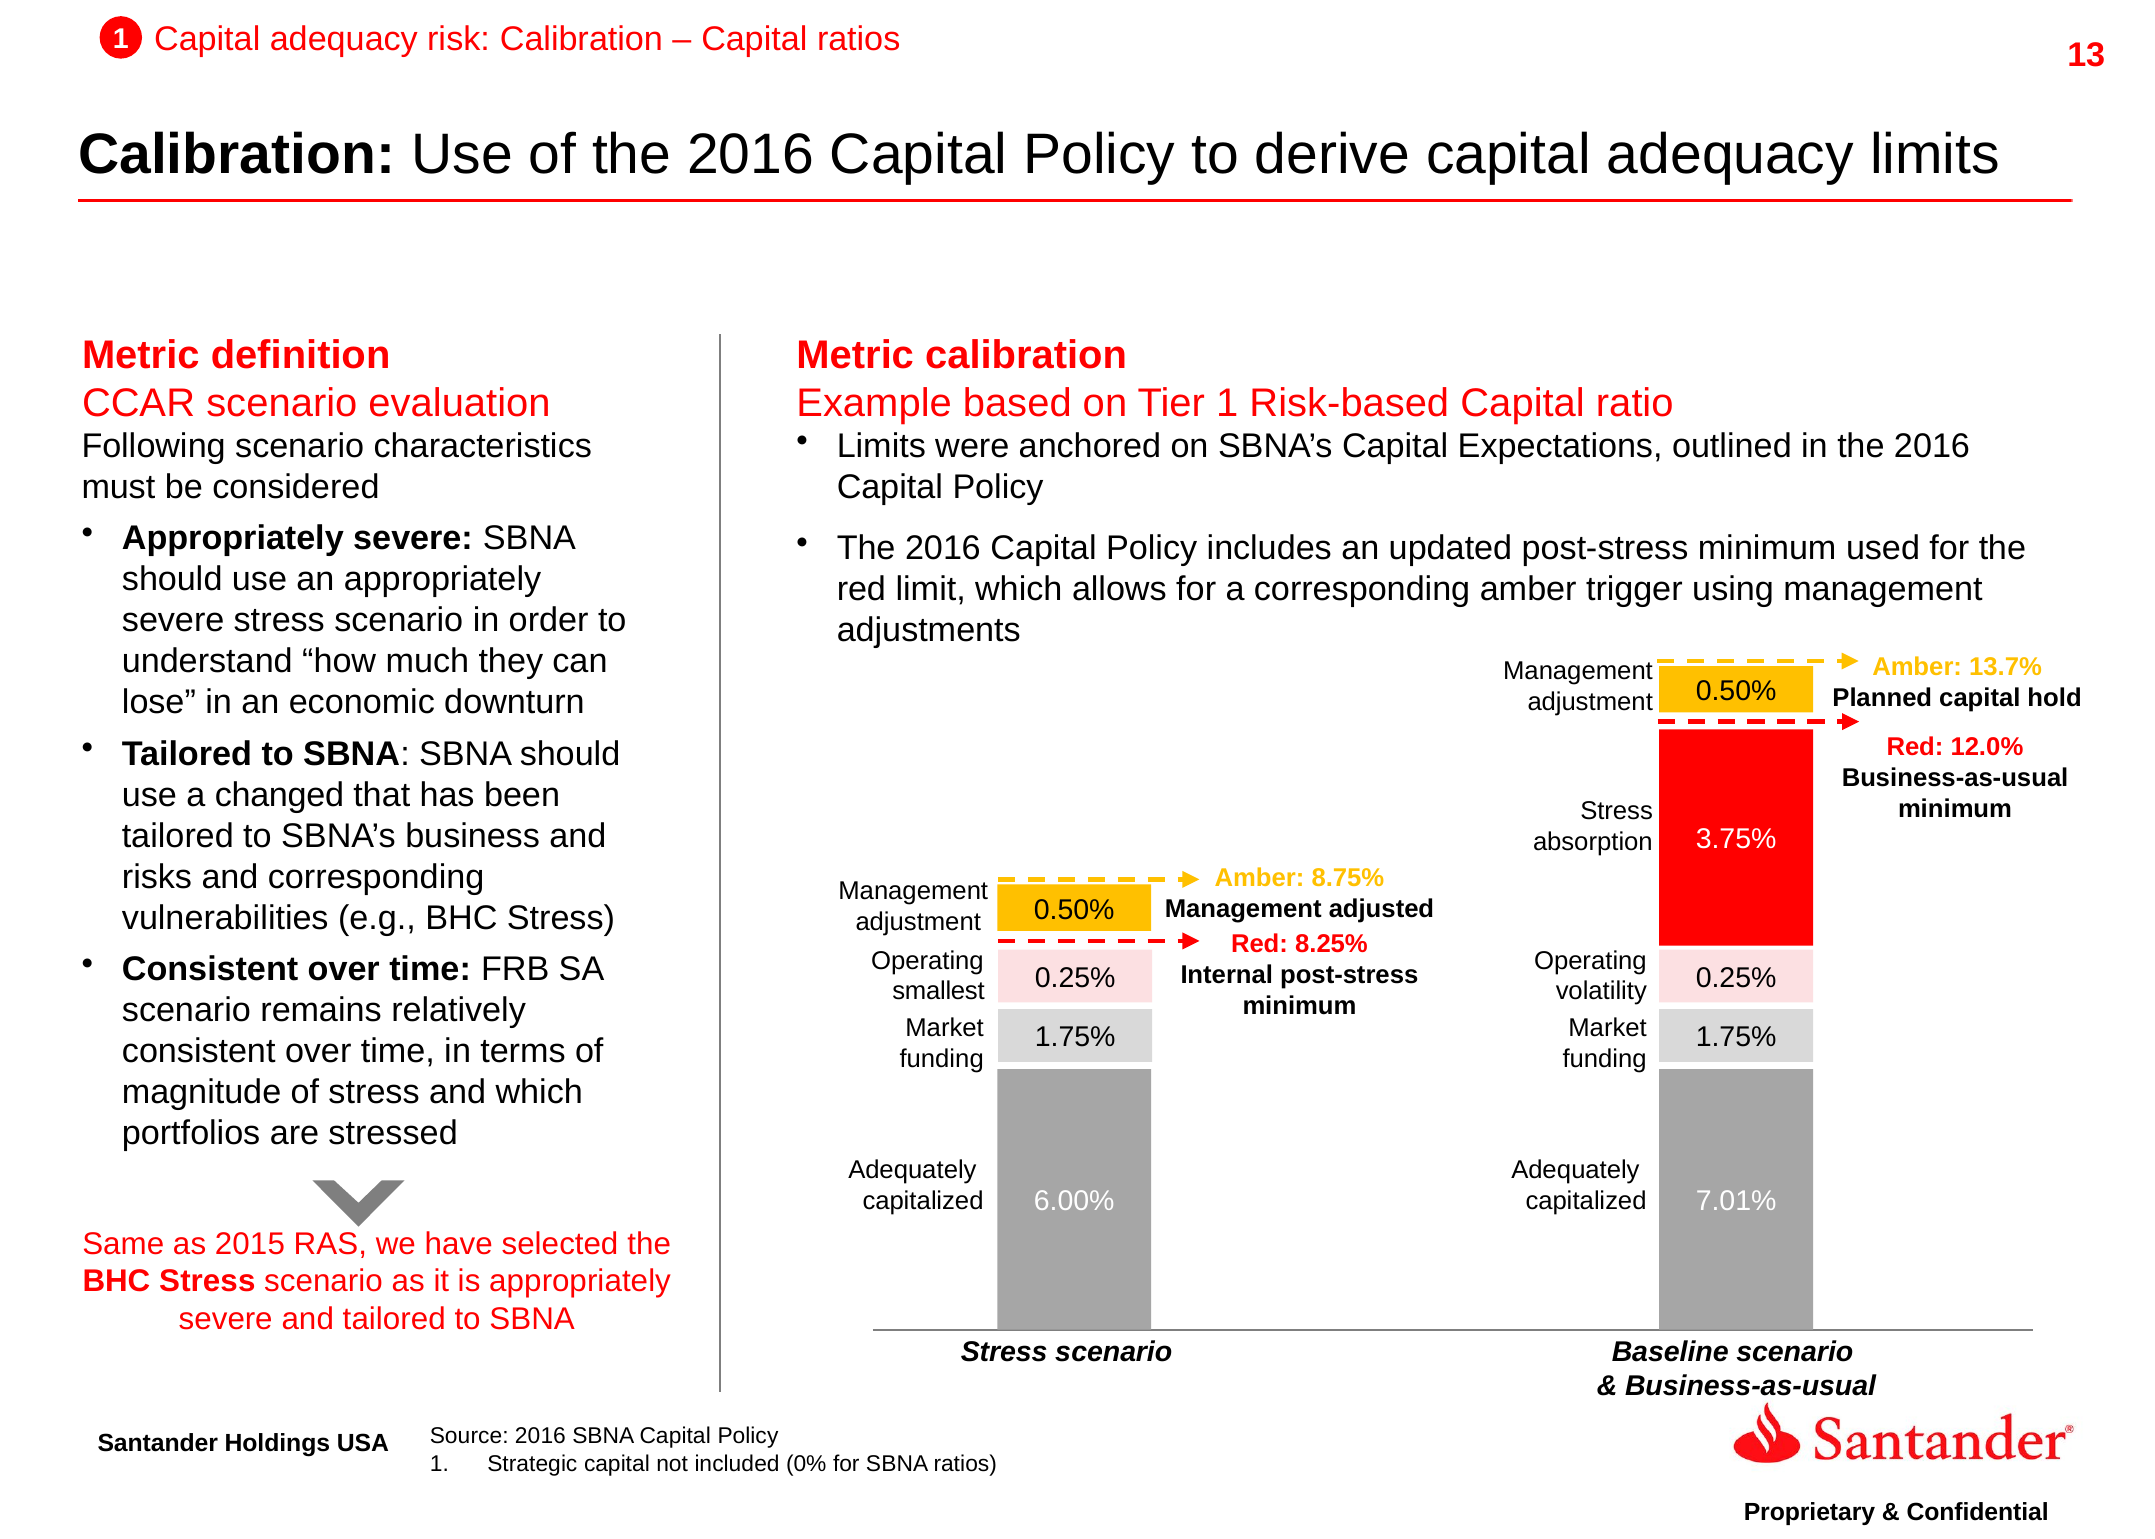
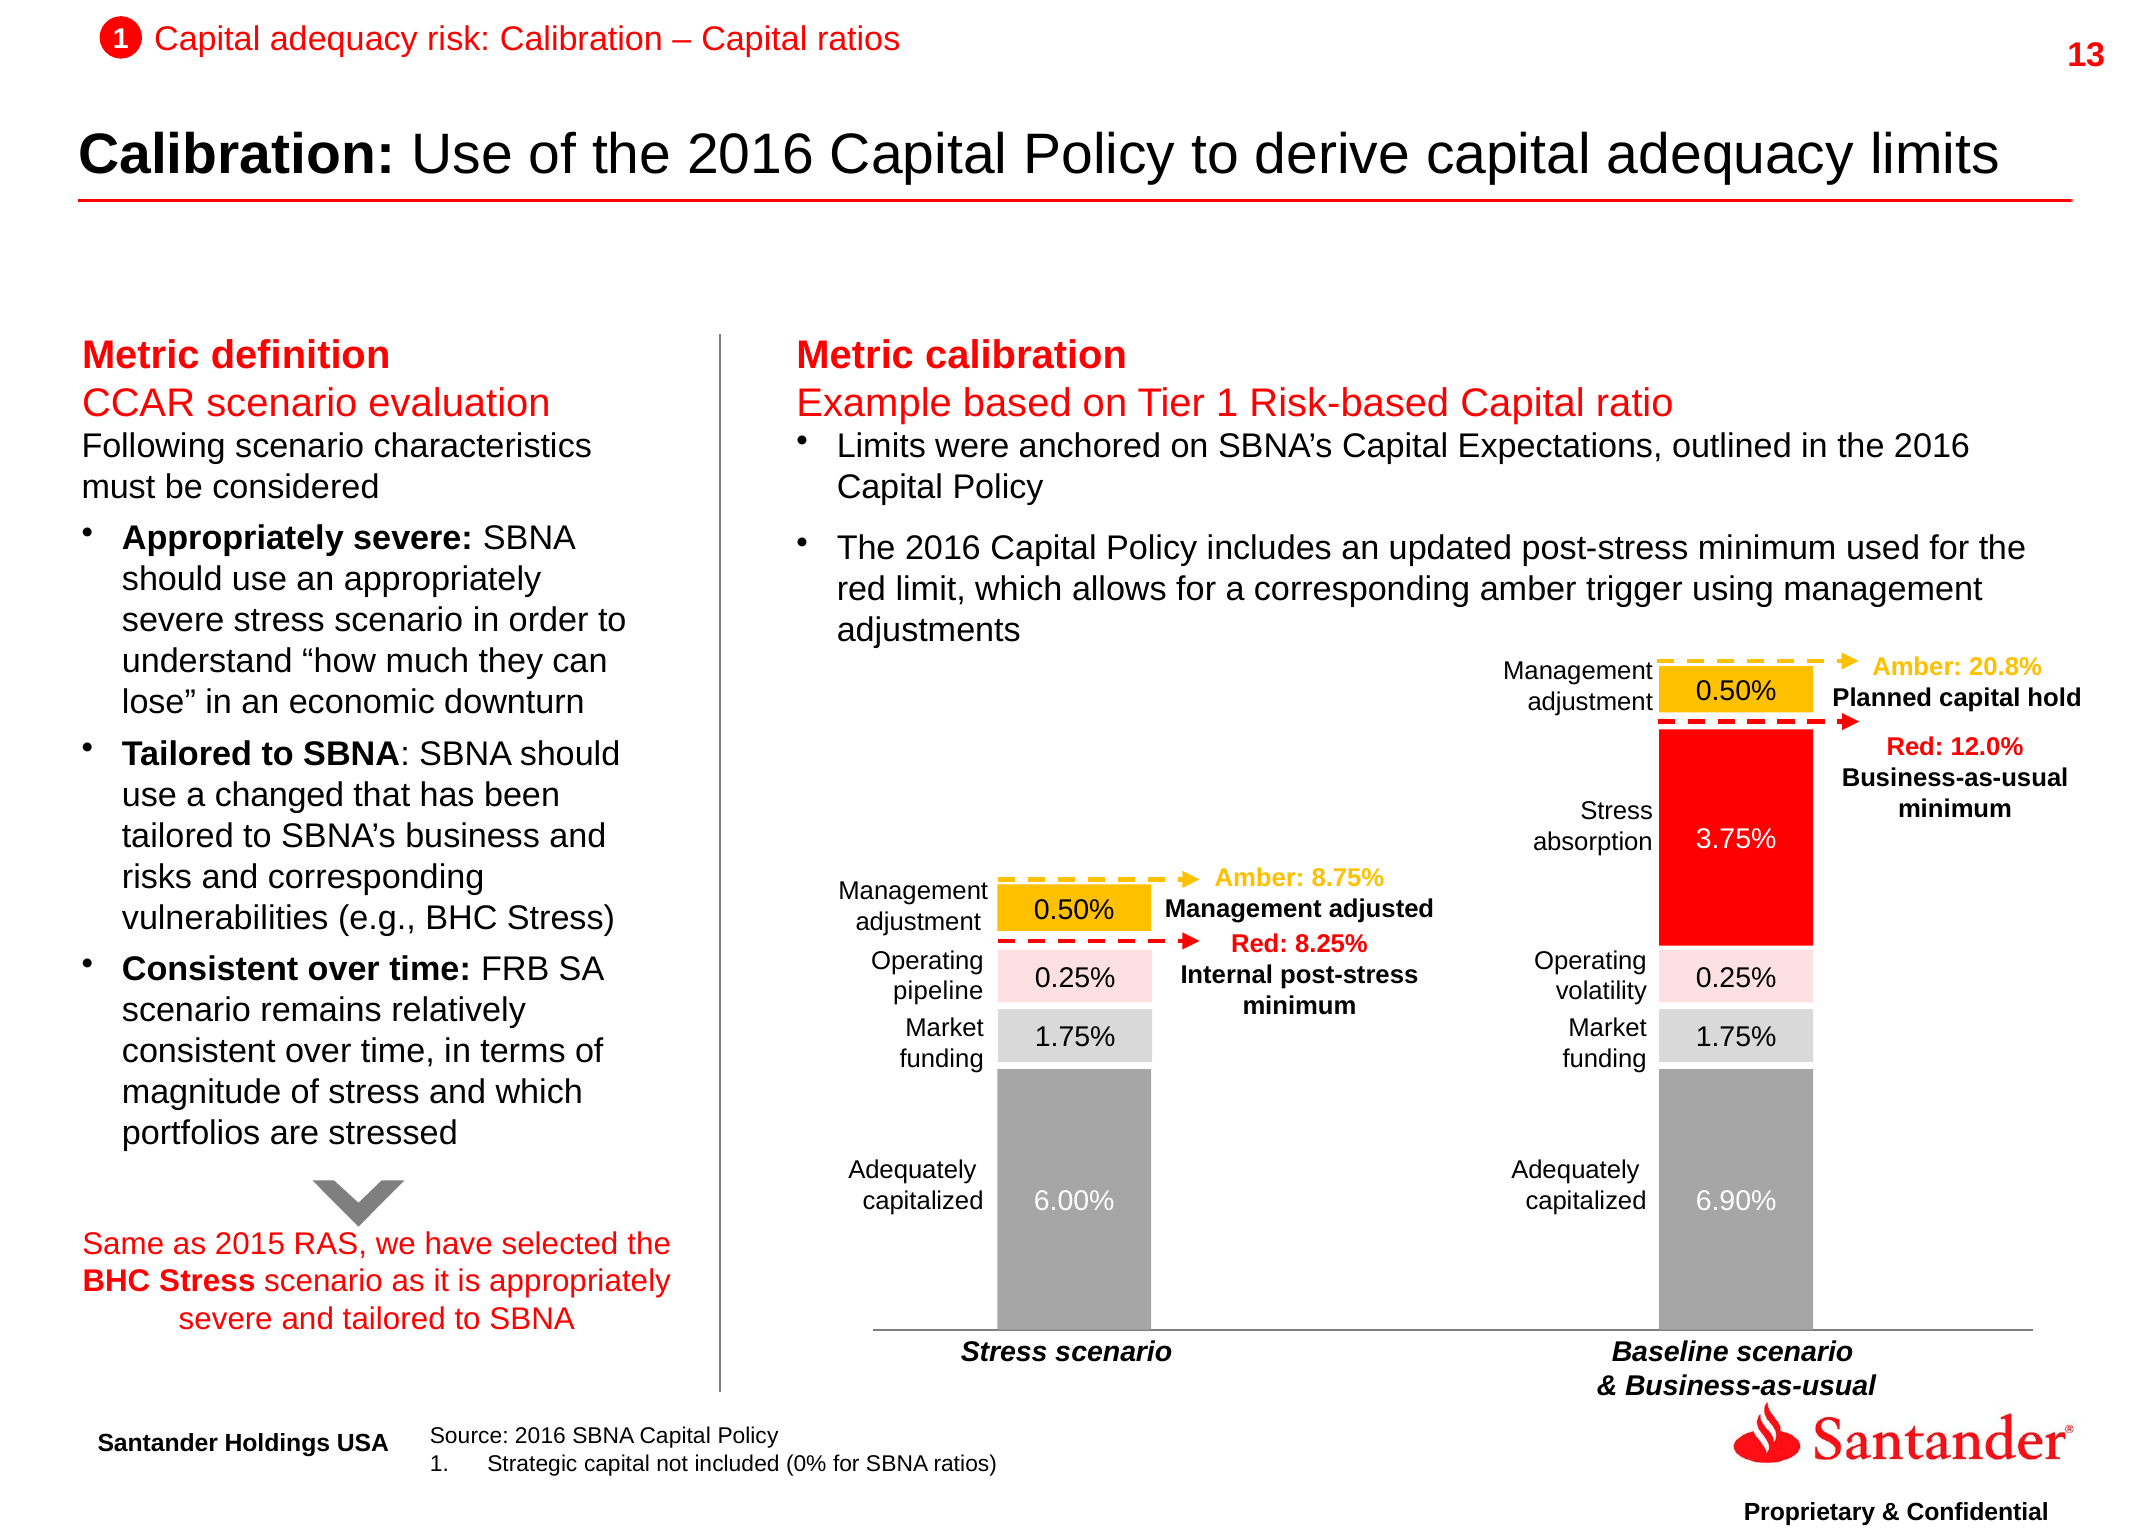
13.7%: 13.7% -> 20.8% (2006, 667)
smallest: smallest -> pipeline (938, 991)
7.01%: 7.01% -> 6.90% (1736, 1201)
